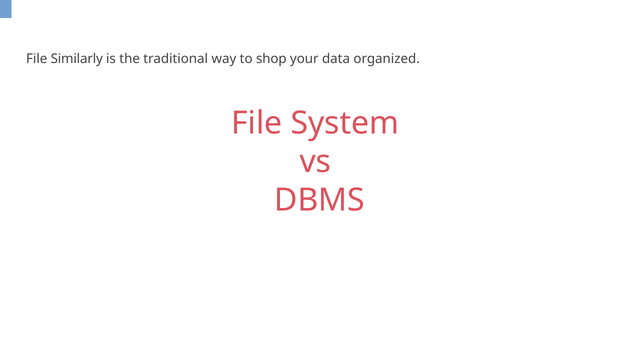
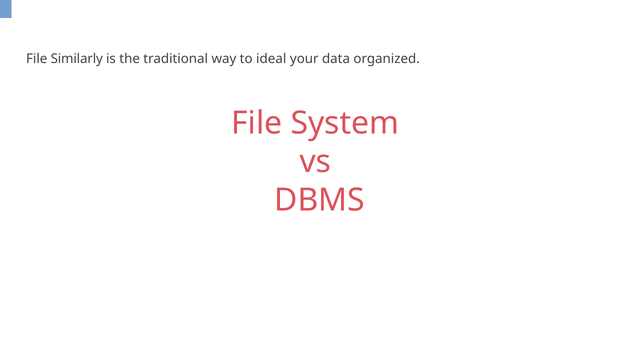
shop: shop -> ideal (271, 59)
